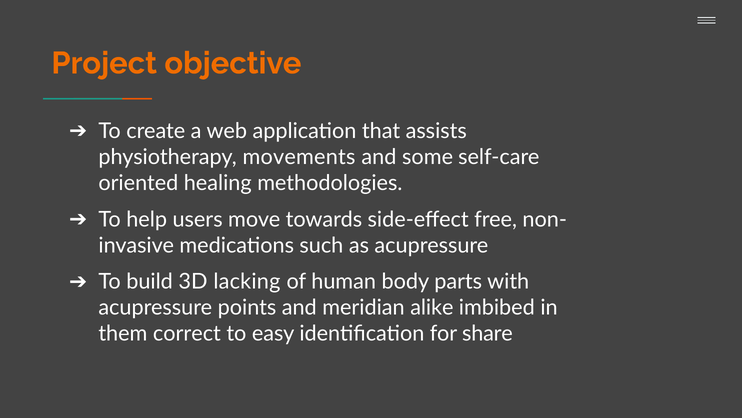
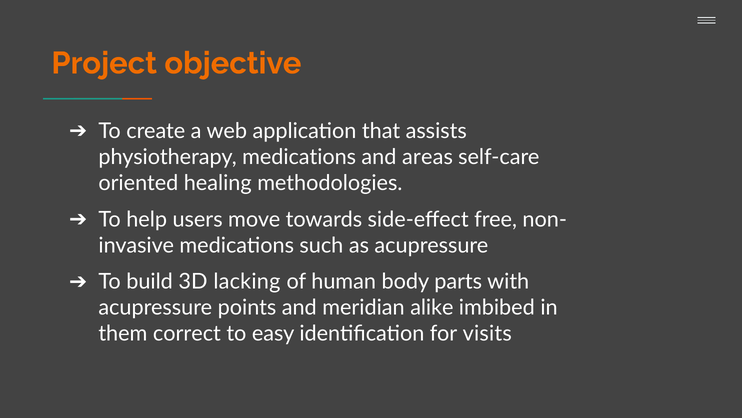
physiotherapy movements: movements -> medications (299, 157)
some: some -> areas (427, 157)
share: share -> visits (487, 333)
